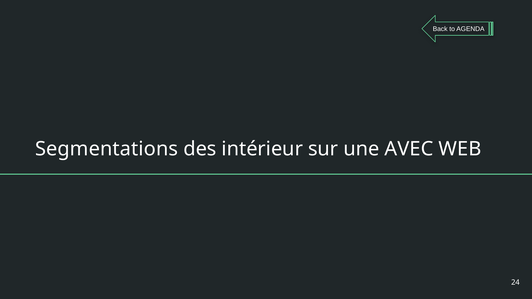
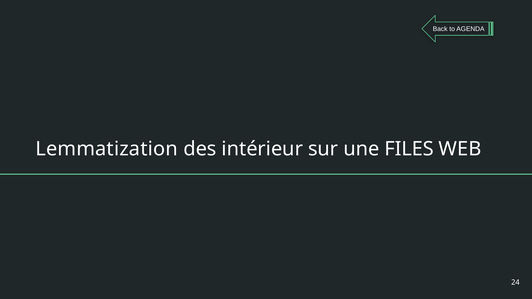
Segmentations: Segmentations -> Lemmatization (107, 149)
AVEC: AVEC -> FILES (409, 149)
